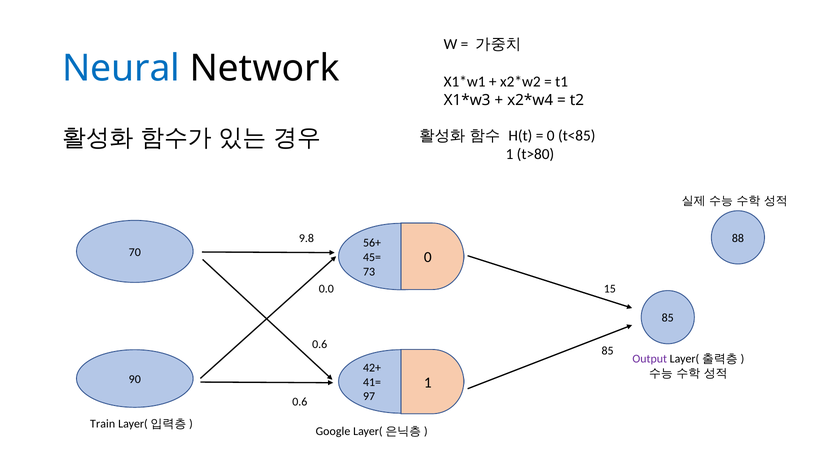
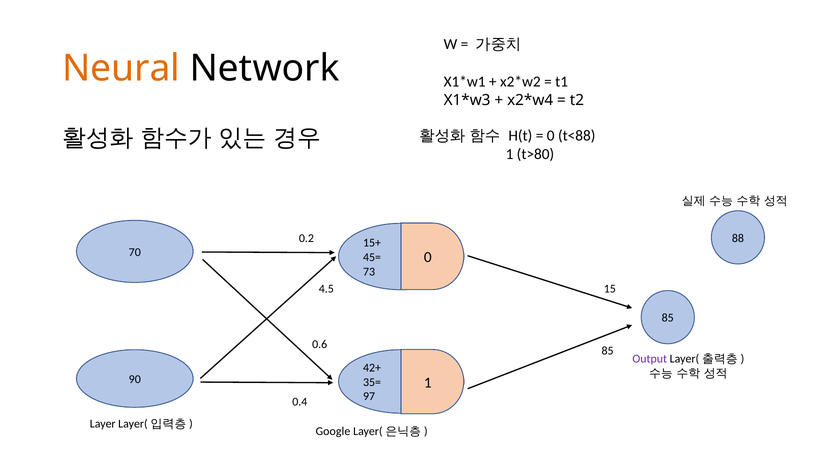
Neural colour: blue -> orange (121, 68)
t<85: t<85 -> t<88 (577, 136)
9.8: 9.8 -> 0.2 (306, 238)
56+: 56+ -> 15+ (372, 243)
0.0: 0.0 -> 4.5 (326, 288)
41=: 41= -> 35= (372, 382)
0.6: 0.6 -> 0.4 (300, 401)
Train: Train -> Layer (103, 423)
